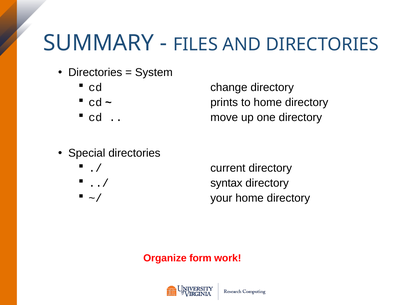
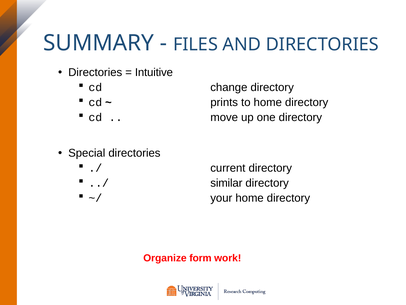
System: System -> Intuitive (154, 72)
syntax: syntax -> similar (226, 183)
